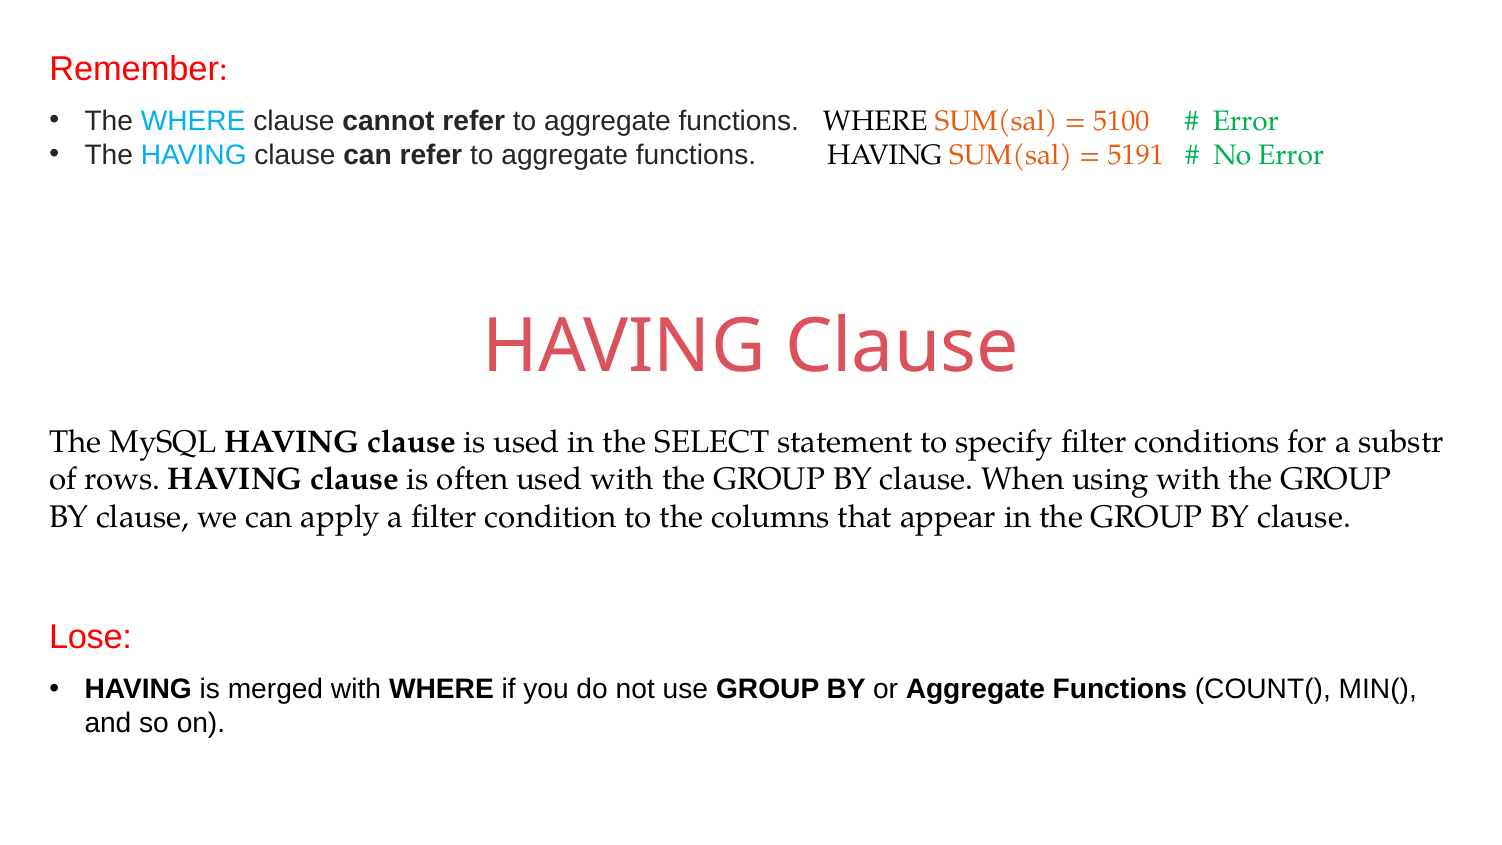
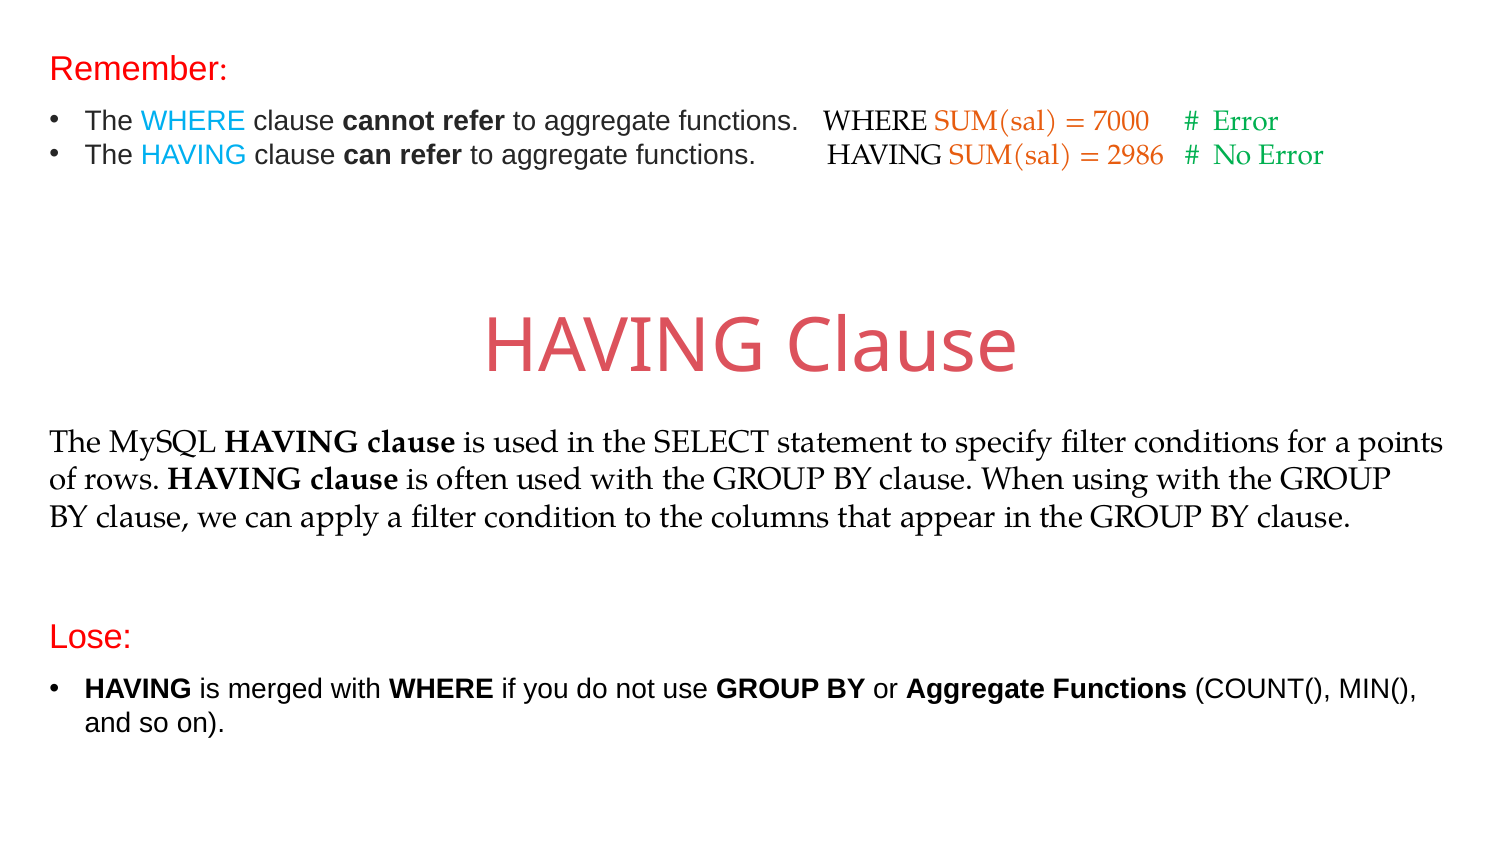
5100: 5100 -> 7000 (1121, 121)
5191: 5191 -> 2986 (1136, 155)
substr: substr -> points (1401, 442)
